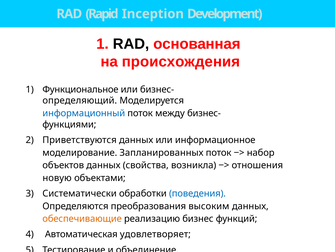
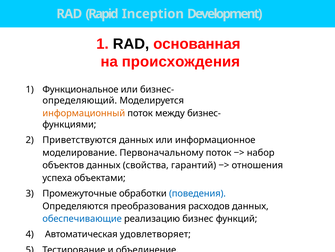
информационный colour: blue -> orange (84, 113)
Запланированных: Запланированных -> Первоначальному (161, 152)
возникла: возникла -> гарантий (194, 165)
новую: новую -> успеха (57, 178)
Систематически: Систематически -> Промежуточные (80, 193)
высоким: высоким -> расходов (209, 206)
обеспечивающие colour: orange -> blue (82, 218)
